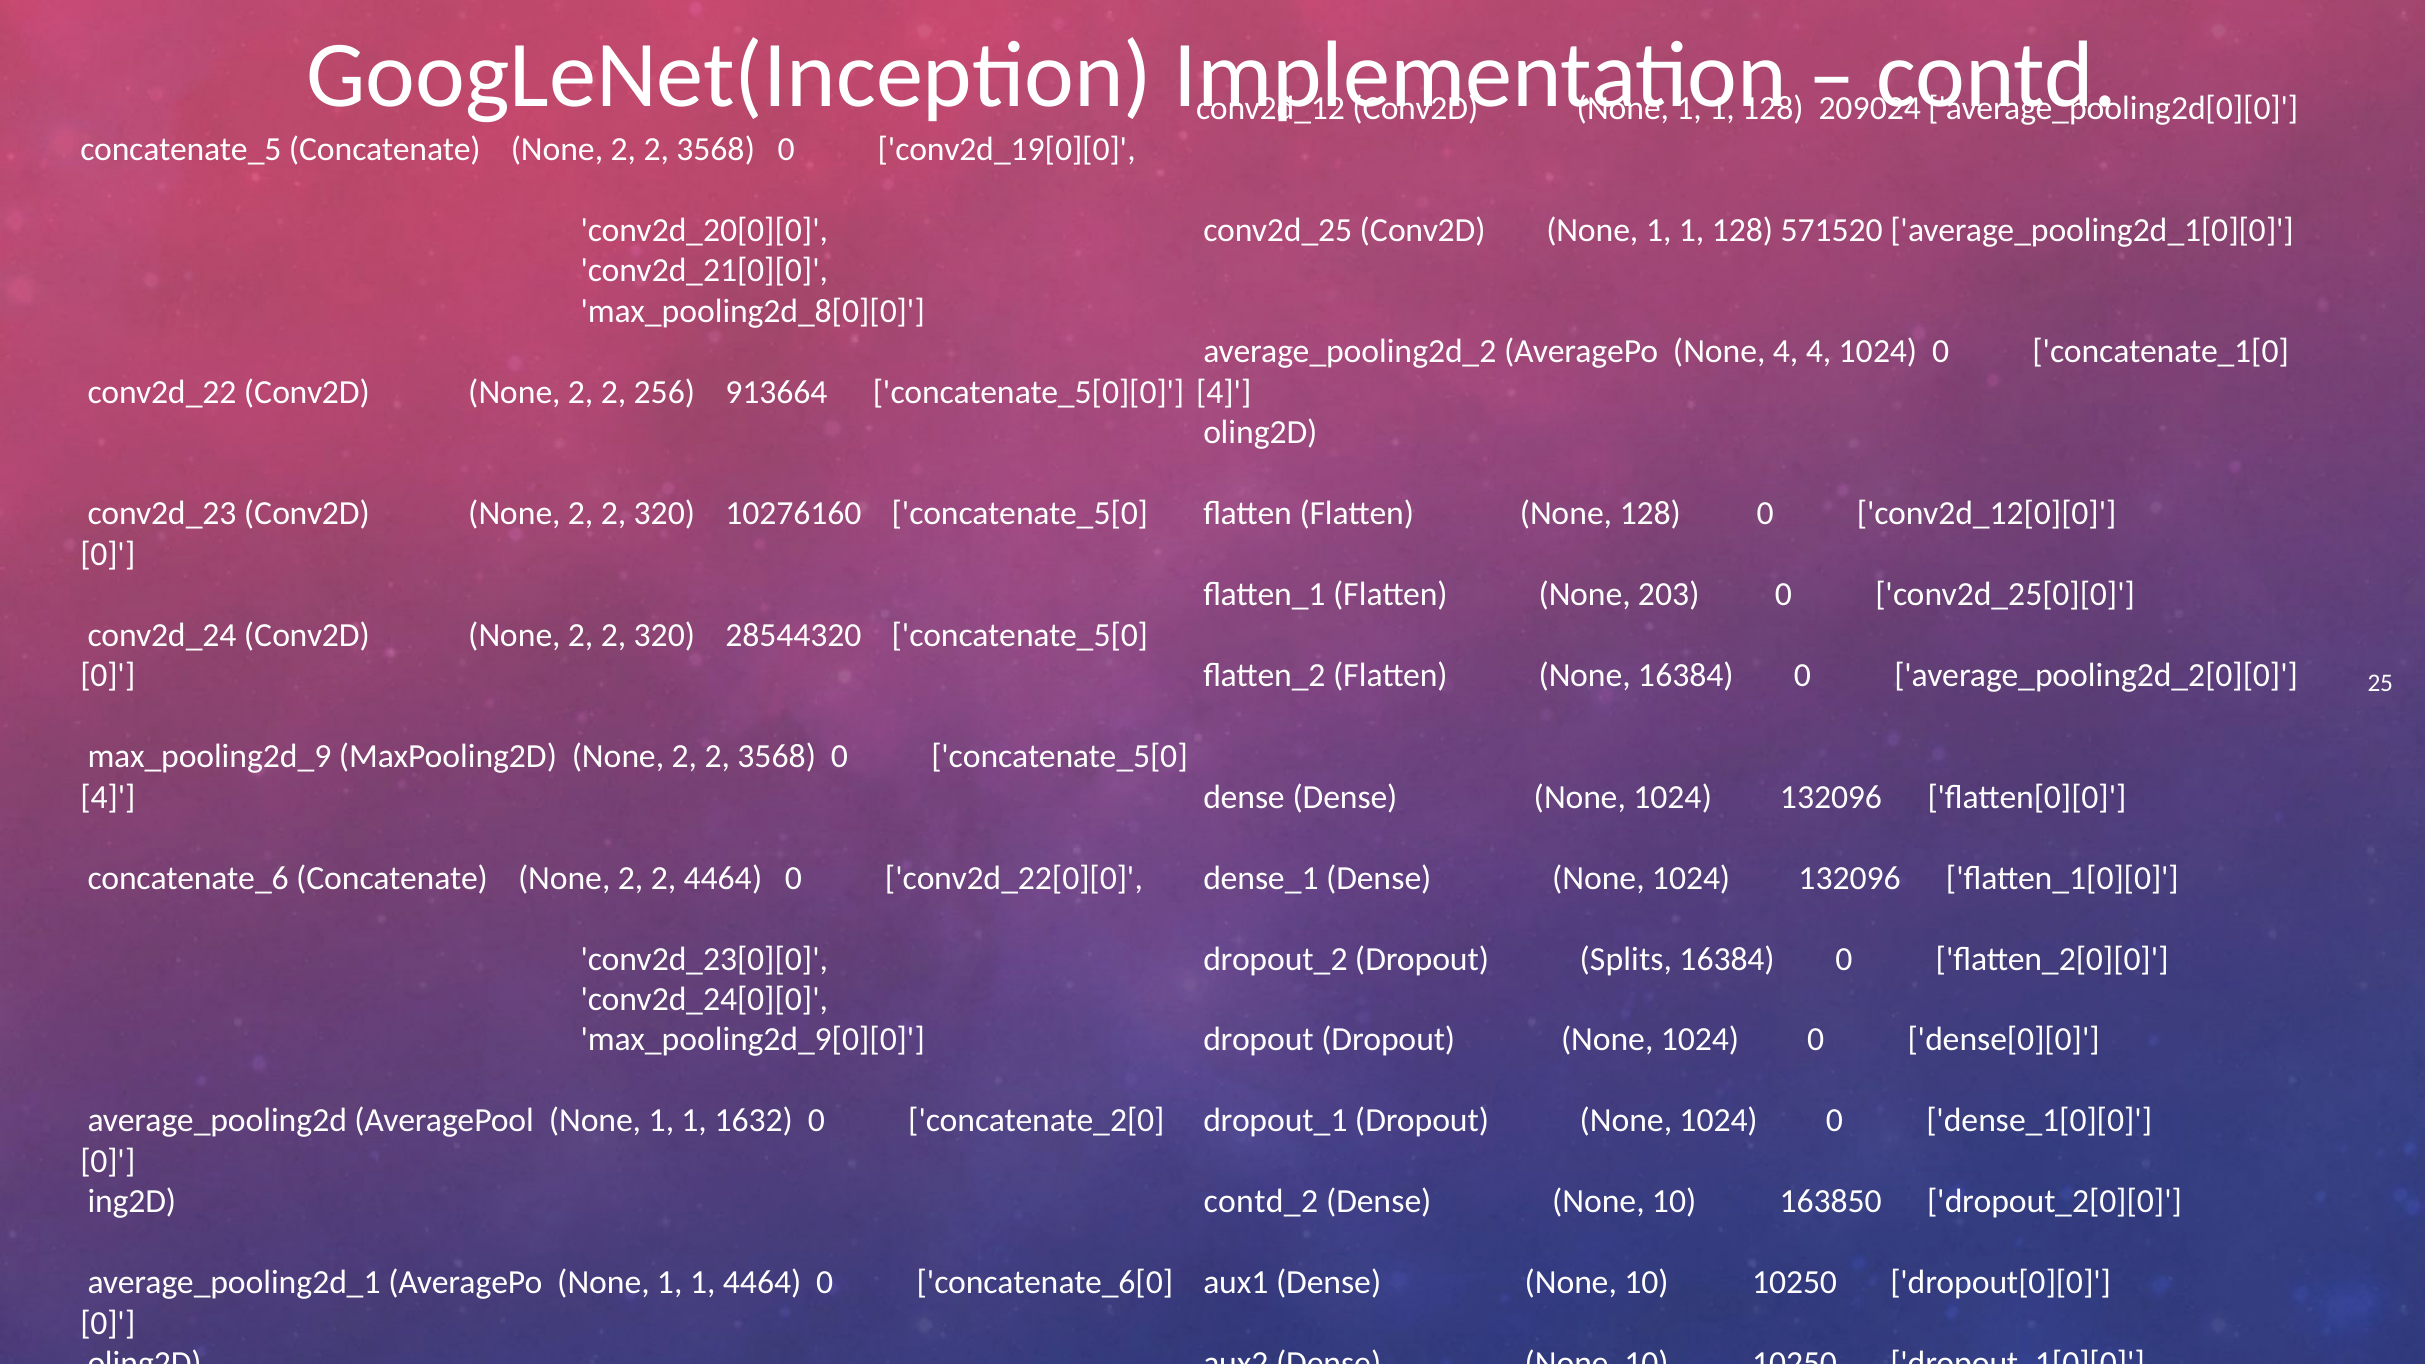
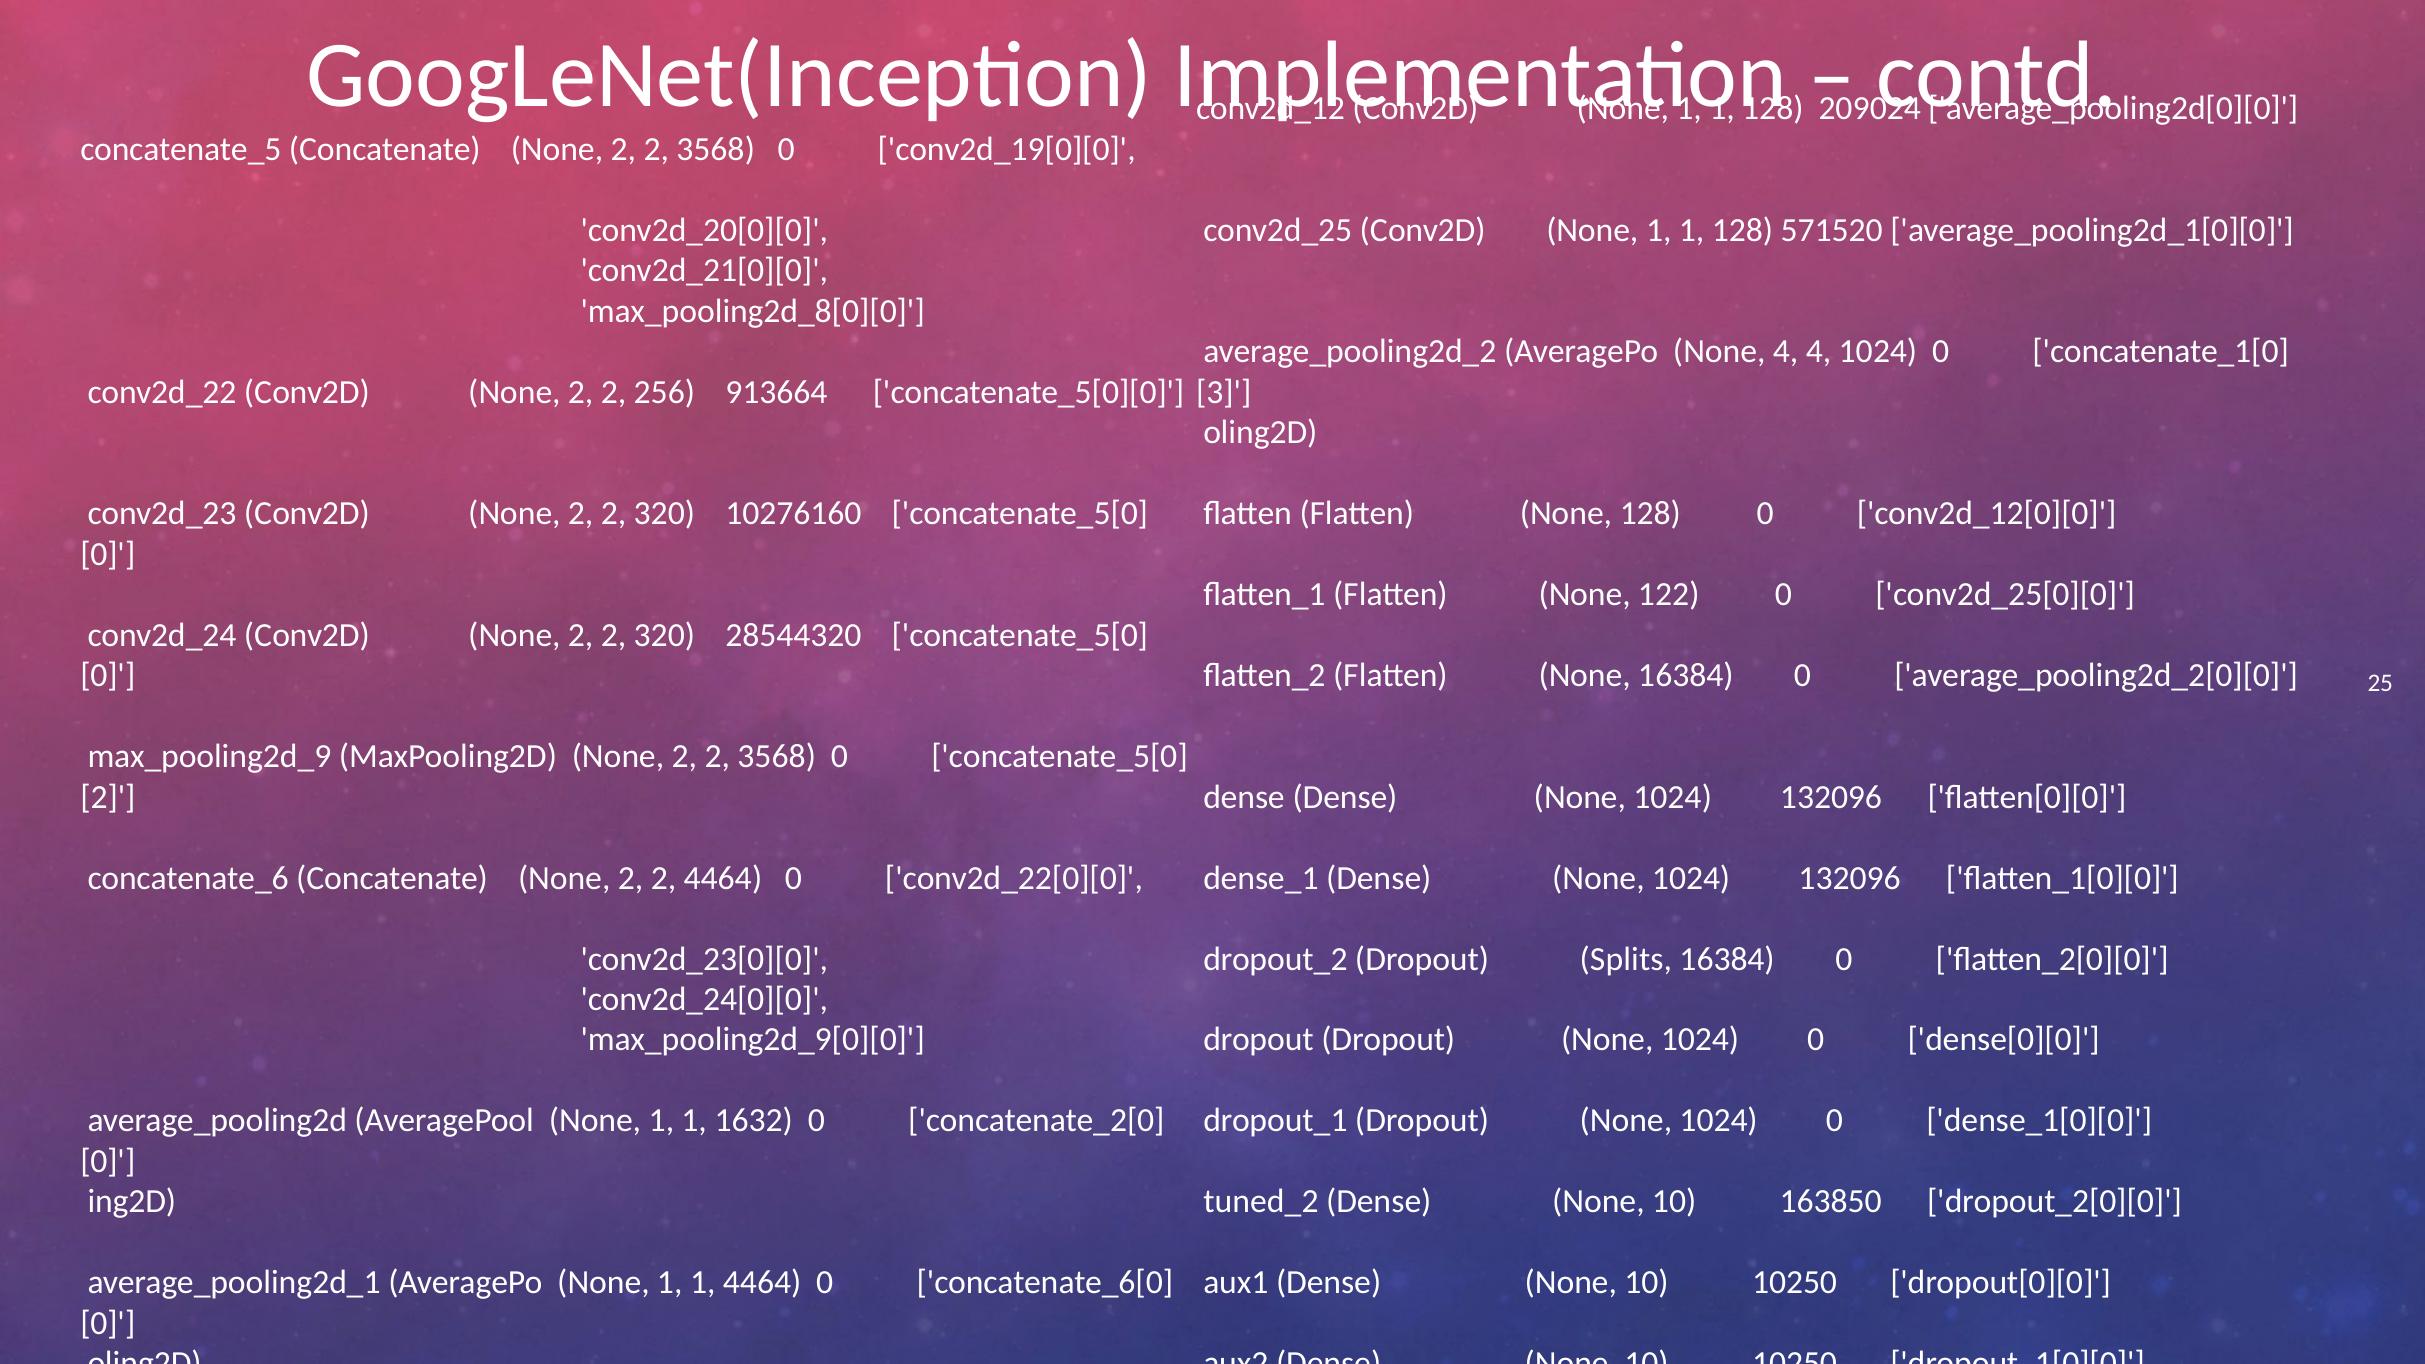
4: 4 -> 3 (1224, 392)
203: 203 -> 122 (1669, 595)
4: 4 -> 2 (108, 797)
contd_2: contd_2 -> tuned_2 (1261, 1202)
